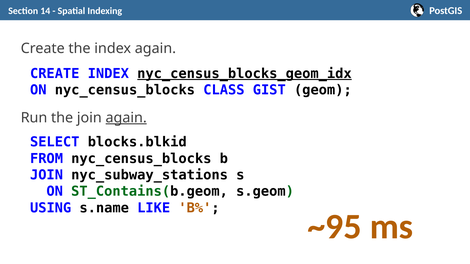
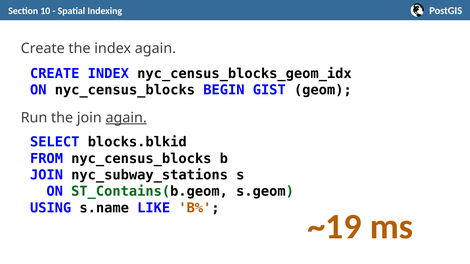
14: 14 -> 10 (45, 11)
nyc_census_blocks_geom_idx underline: present -> none (244, 74)
CLASS: CLASS -> BEGIN (224, 90)
~95: ~95 -> ~19 (335, 227)
